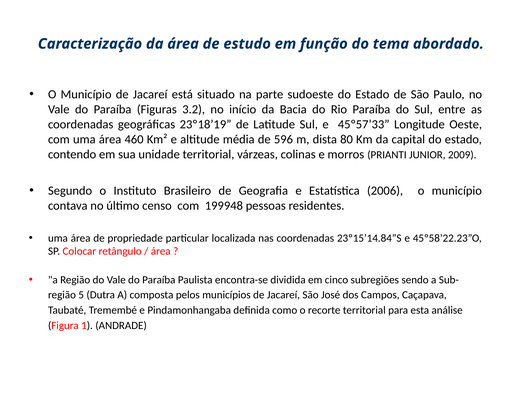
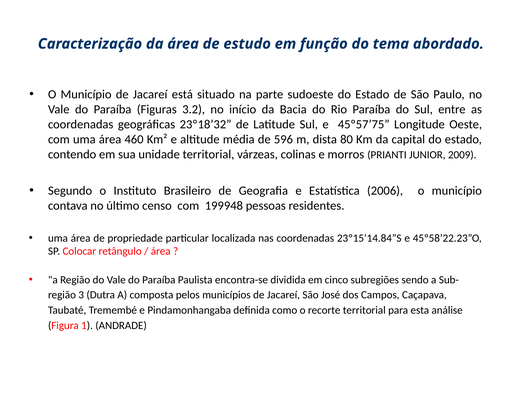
23º18’19: 23º18’19 -> 23º18’32 (206, 124)
45º57’33: 45º57’33 -> 45º57’75 (364, 124)
5: 5 -> 3 (81, 295)
